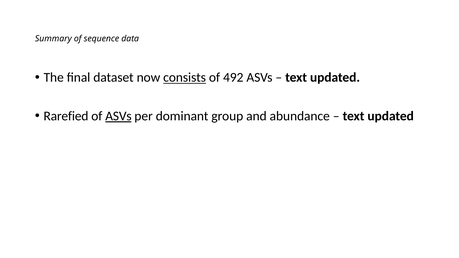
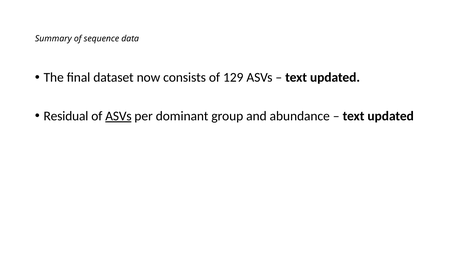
consists underline: present -> none (185, 78)
492: 492 -> 129 (233, 78)
Rarefied: Rarefied -> Residual (66, 116)
